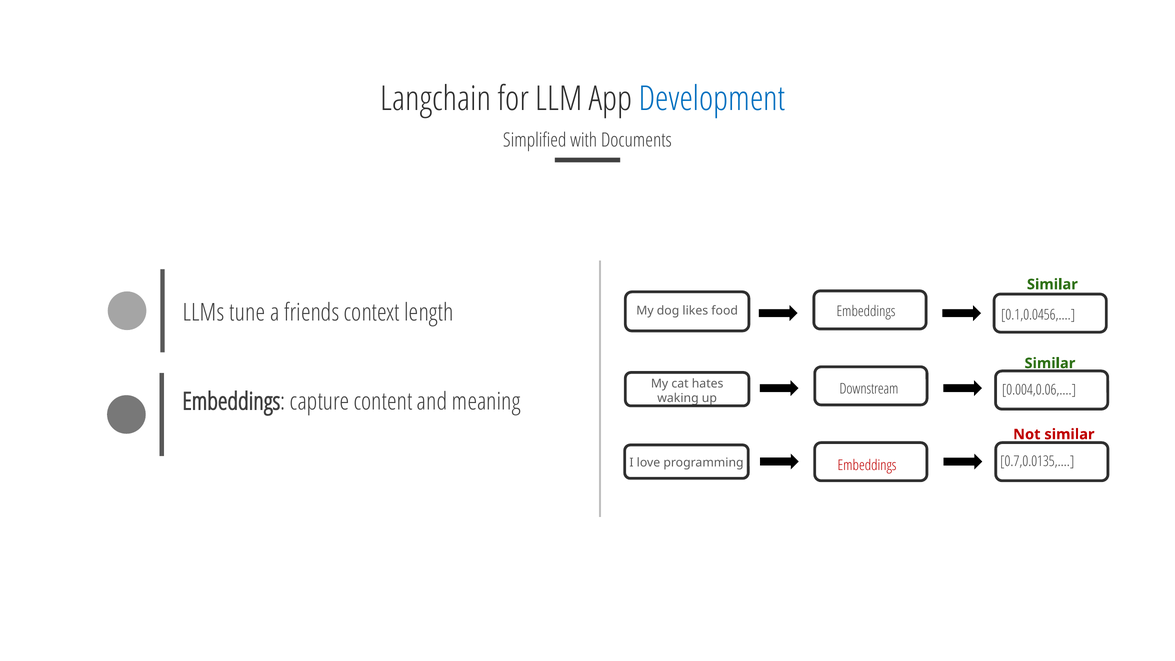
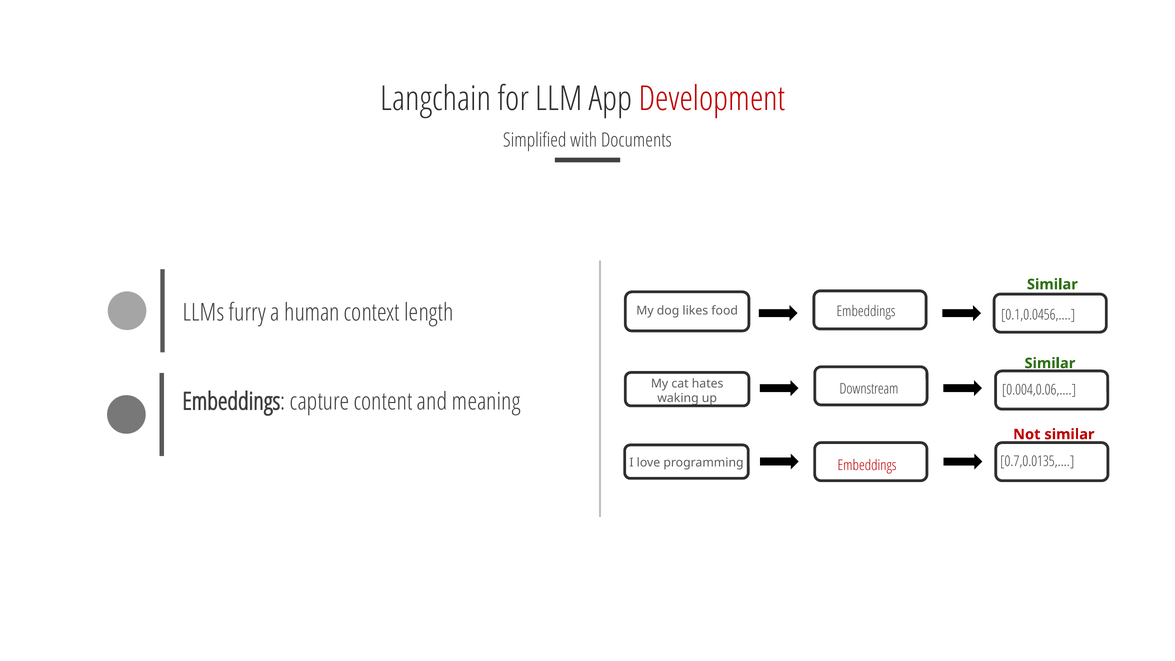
Development colour: blue -> red (712, 99)
tune: tune -> furry (247, 312)
friends: friends -> human (312, 312)
